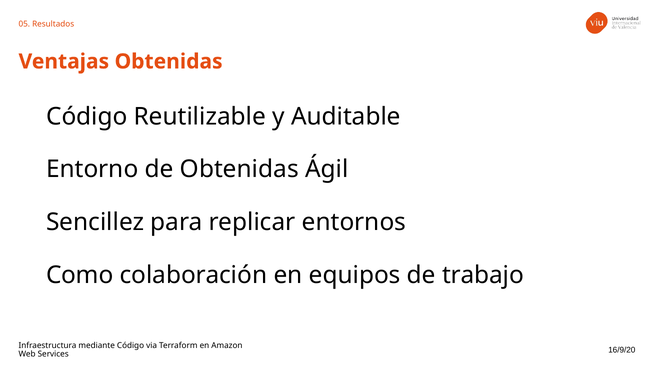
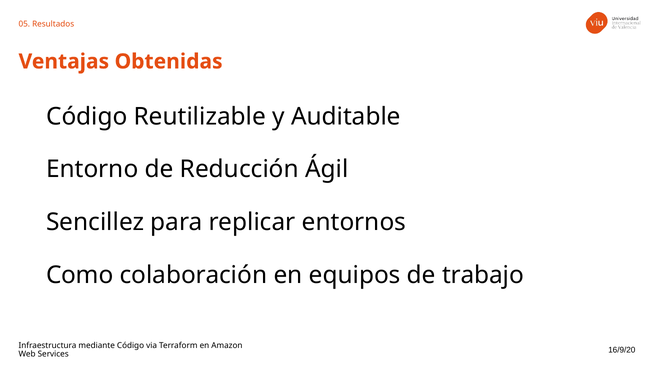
de Obtenidas: Obtenidas -> Reducción (239, 169)
